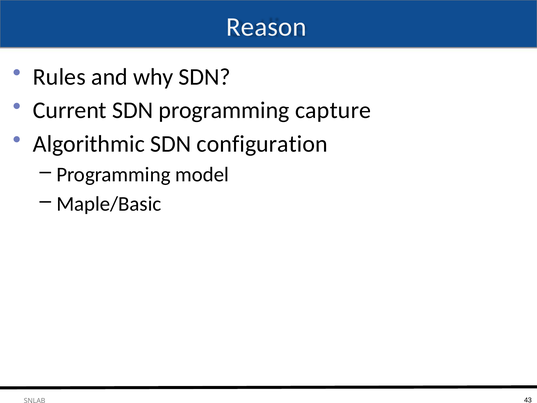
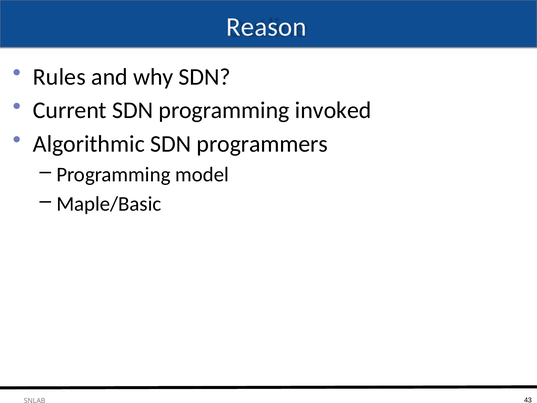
capture: capture -> invoked (333, 110)
configuration: configuration -> programmers (262, 144)
